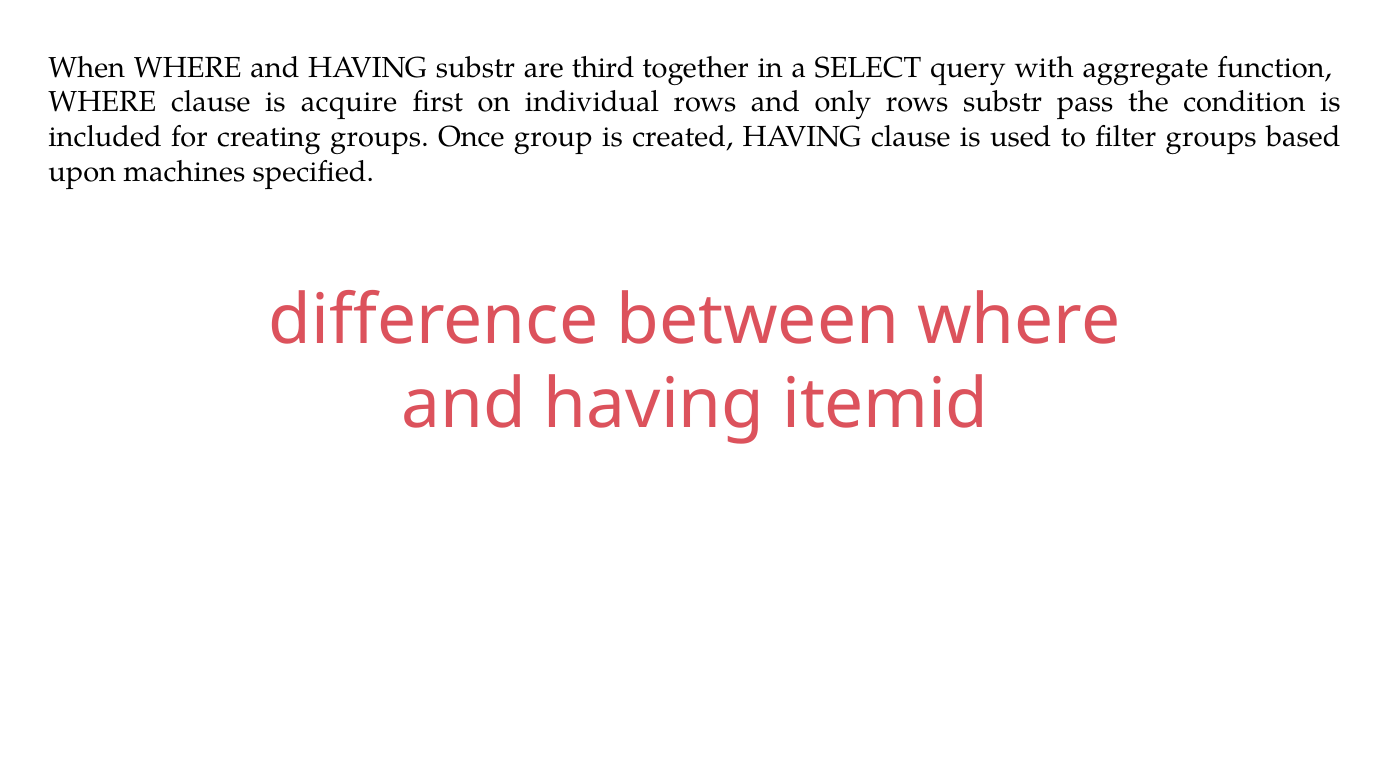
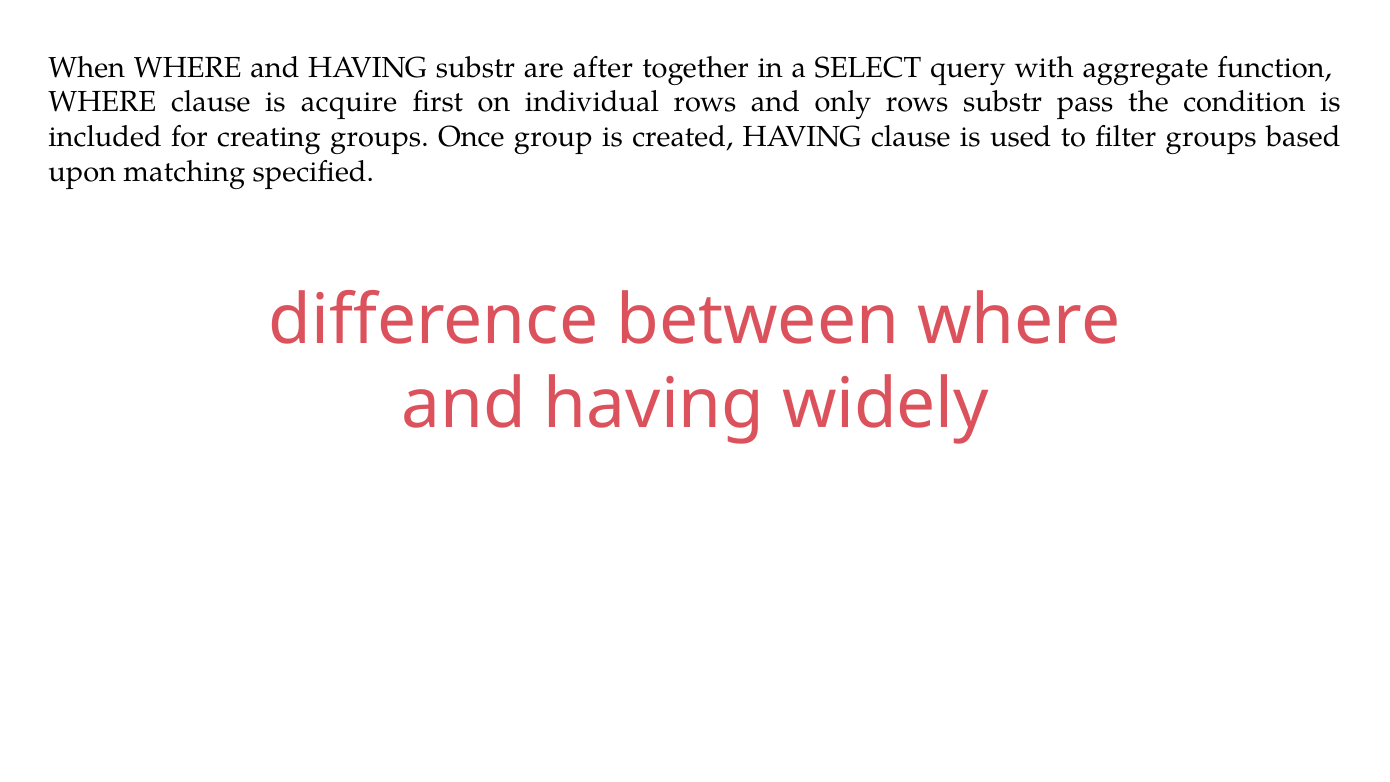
third: third -> after (603, 68)
machines: machines -> matching (184, 172)
itemid: itemid -> widely (886, 404)
